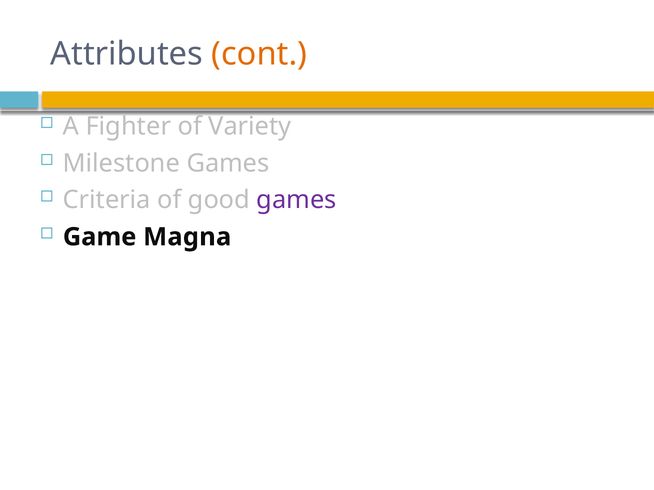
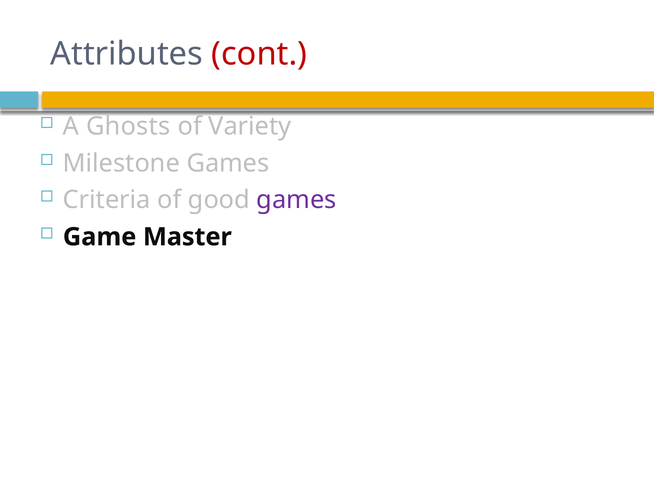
cont colour: orange -> red (259, 54)
Fighter: Fighter -> Ghosts (128, 126)
Magna: Magna -> Master (187, 237)
